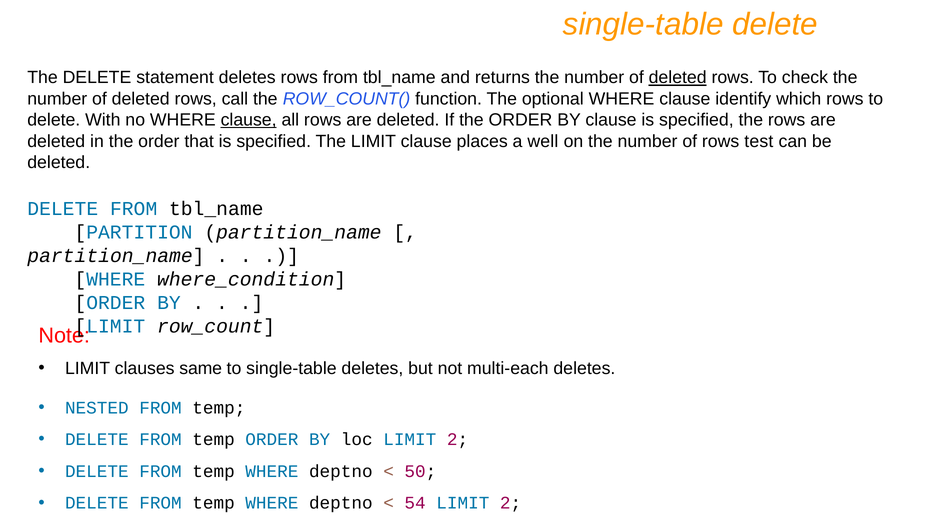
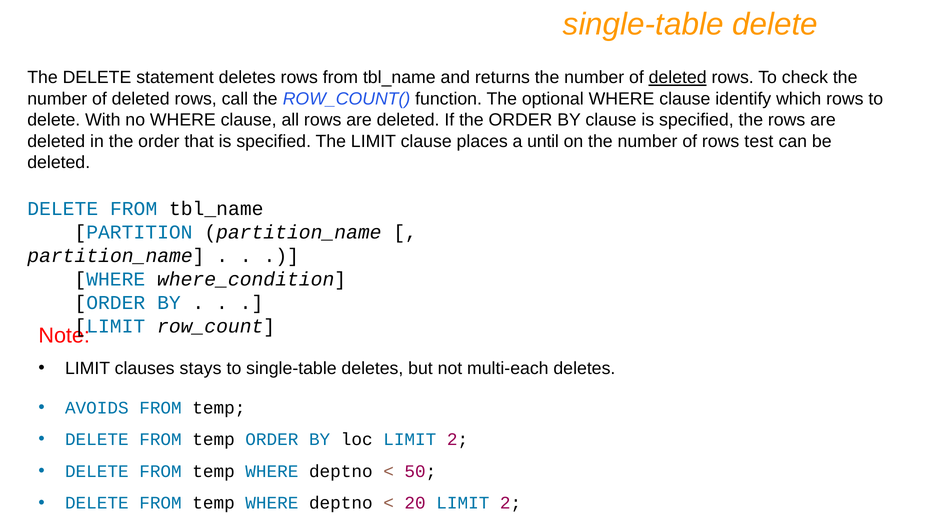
clause underline: present -> none (249, 120)
well: well -> until (543, 141)
same: same -> stays (201, 369)
NESTED: NESTED -> AVOIDS (97, 408)
54: 54 -> 20 (415, 504)
